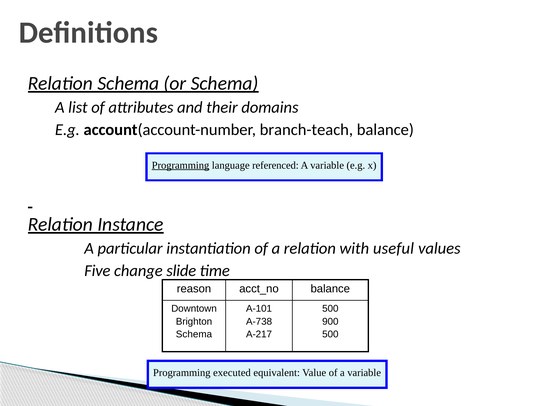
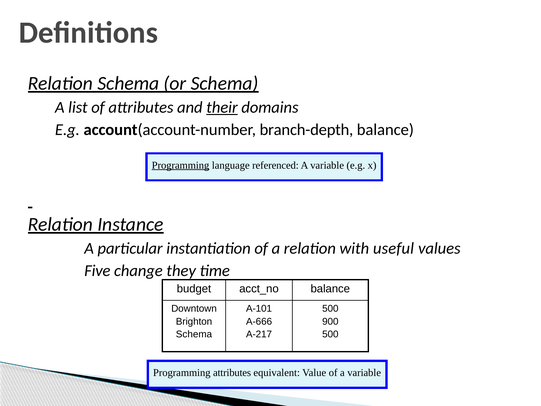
their underline: none -> present (222, 107)
branch-teach: branch-teach -> branch-depth (306, 130)
slide: slide -> they (181, 270)
reason: reason -> budget (194, 289)
A-738: A-738 -> A-666 (259, 321)
Programming executed: executed -> attributes (232, 372)
